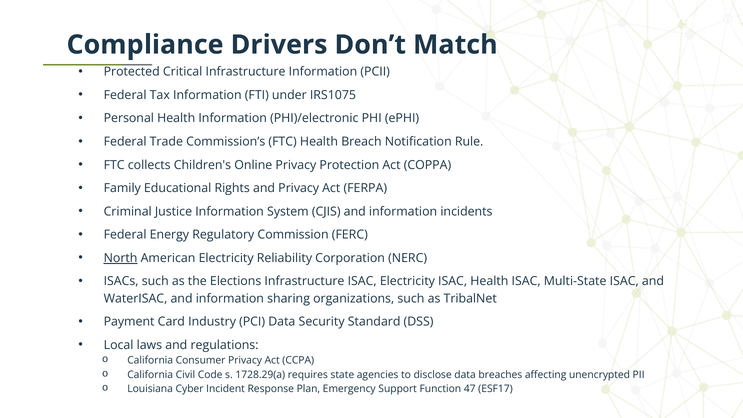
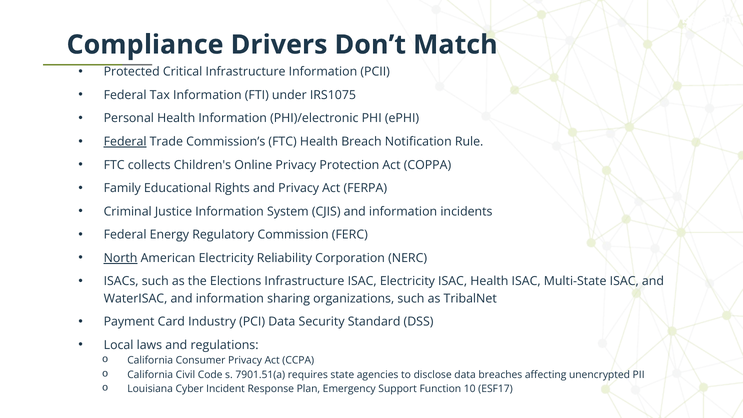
Federal underline: none -> present (125, 142)
1728.29(a: 1728.29(a -> 7901.51(a (260, 375)
47: 47 -> 10 (470, 389)
